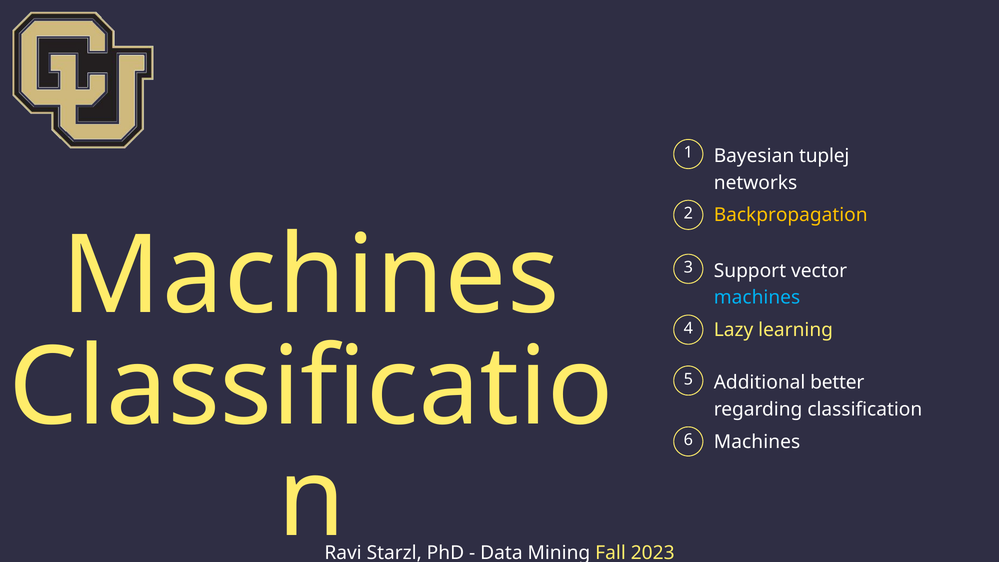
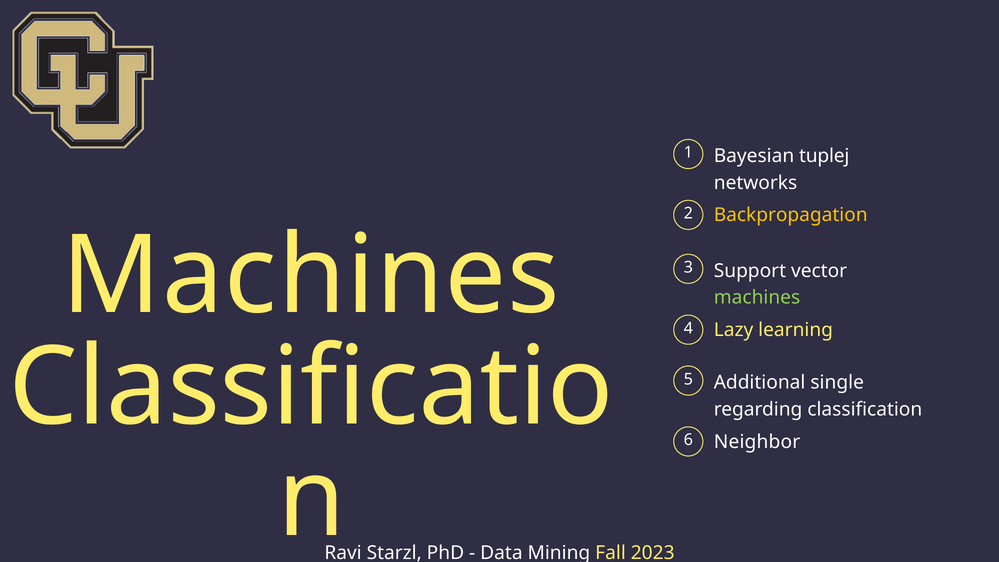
machines colour: light blue -> light green (757, 298)
better: better -> single (837, 382)
6 Machines: Machines -> Neighbor (757, 442)
